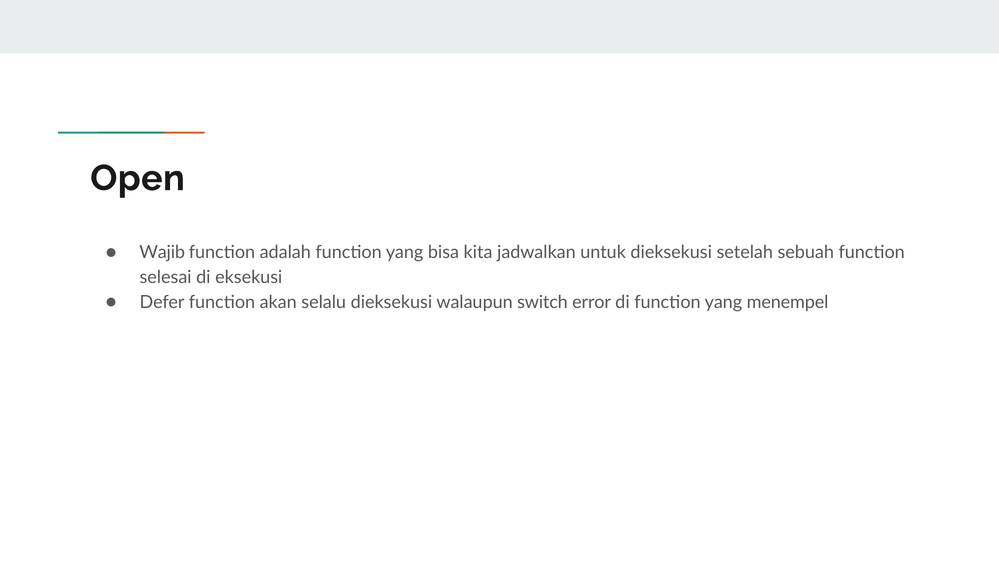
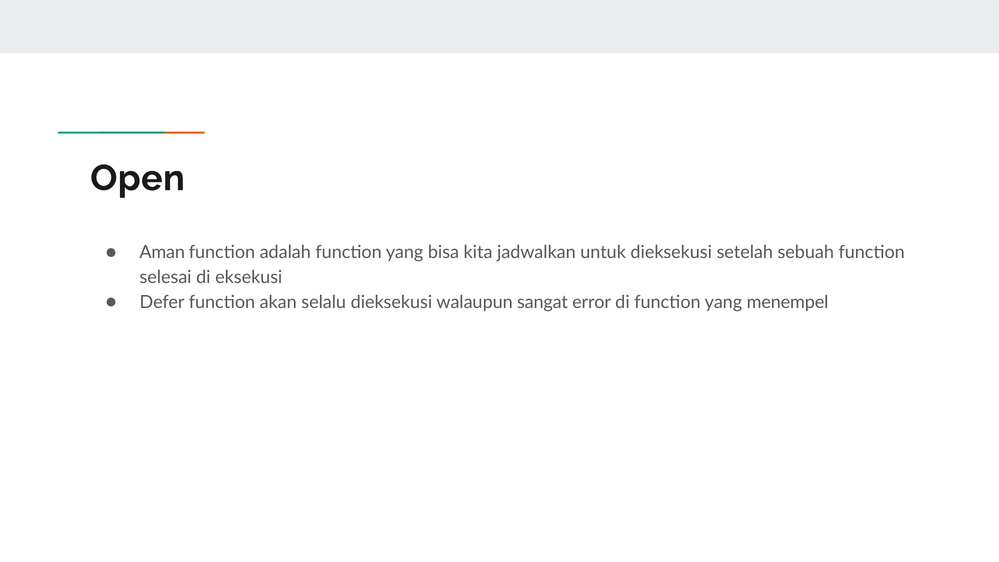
Wajib: Wajib -> Aman (162, 252)
switch: switch -> sangat (542, 302)
